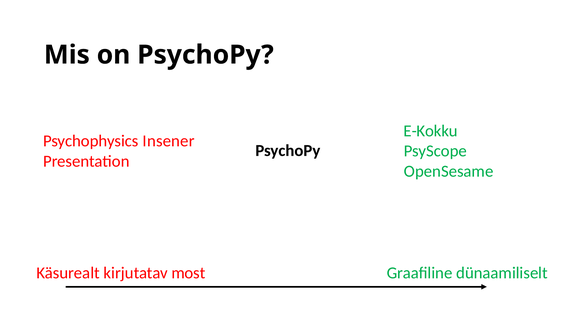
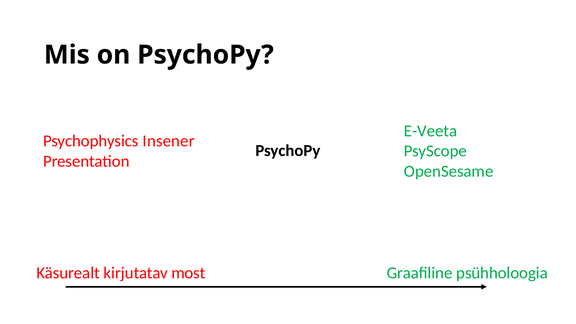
E-Kokku: E-Kokku -> E-Veeta (431, 131)
dünaamiliselt: dünaamiliselt -> psühholoogia (502, 273)
